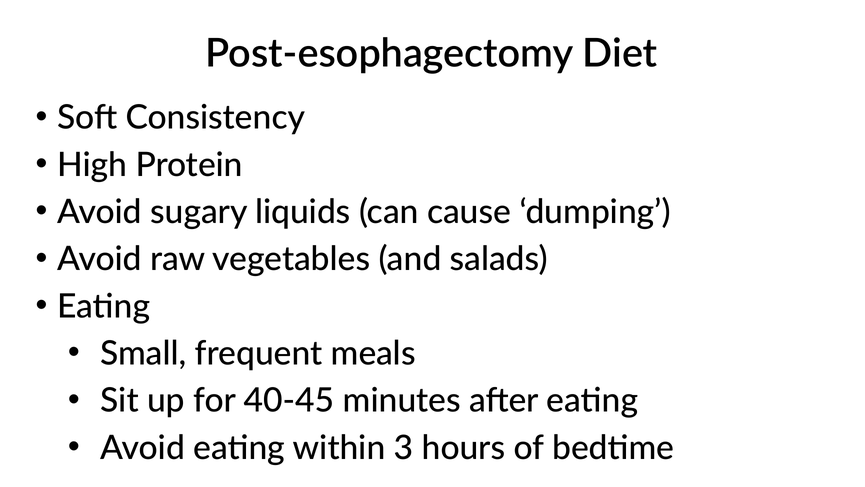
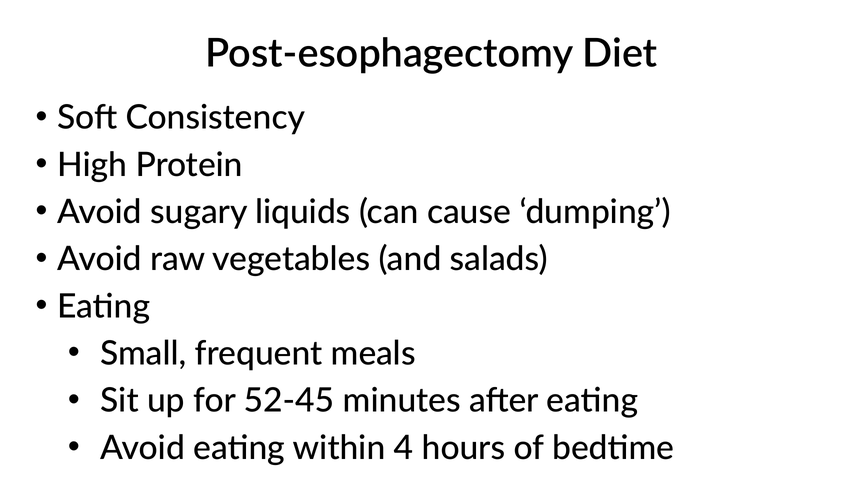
40-45: 40-45 -> 52-45 (289, 401)
3: 3 -> 4 (404, 448)
